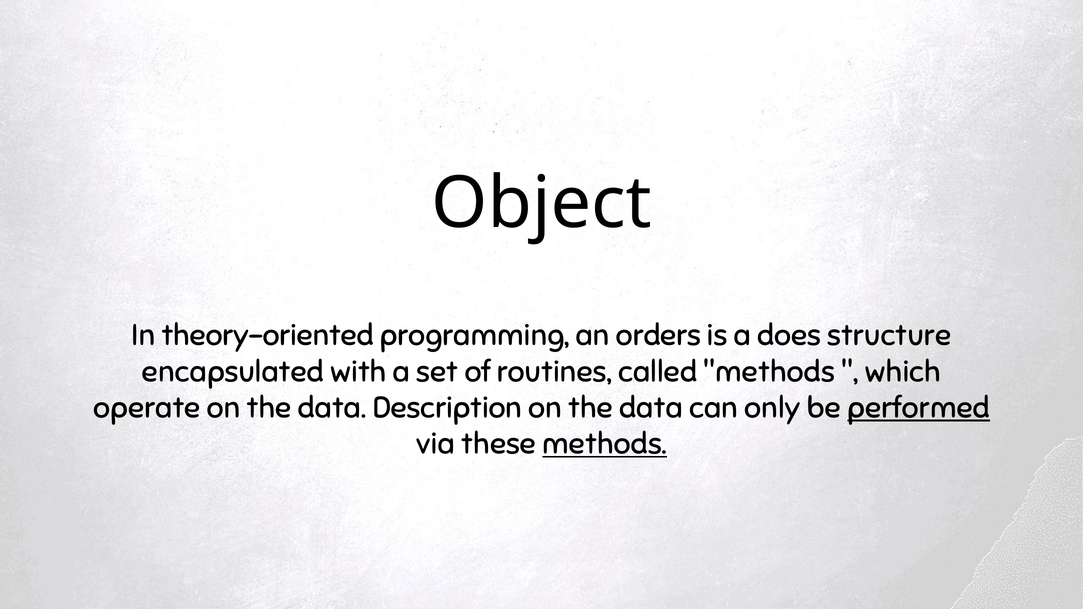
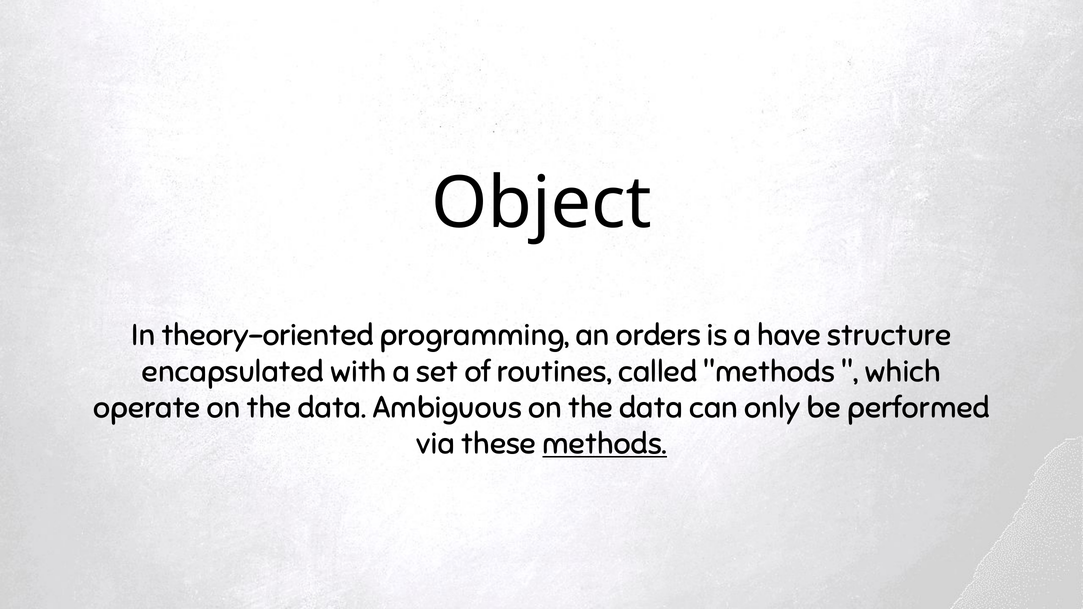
does: does -> have (789, 336)
Description: Description -> Ambiguous (447, 408)
performed underline: present -> none (919, 408)
